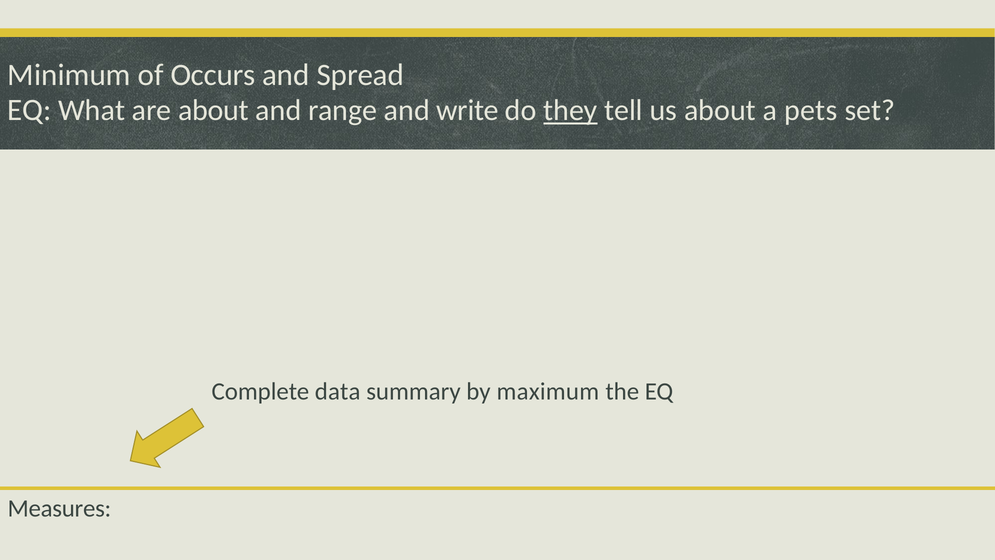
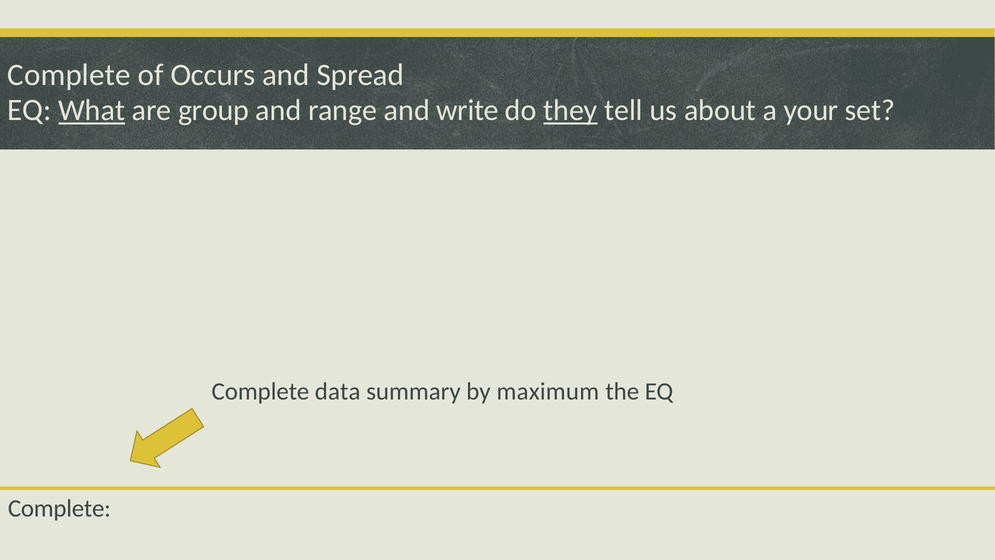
Minimum: Minimum -> Complete (69, 75)
What underline: none -> present (92, 111)
are about: about -> group (213, 111)
pets: pets -> your (811, 111)
Measures: Measures -> Complete (59, 508)
